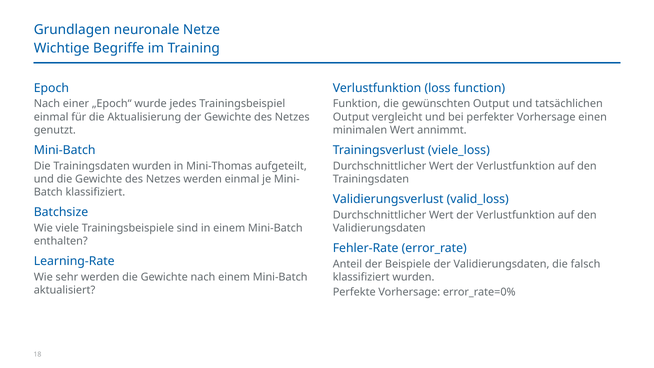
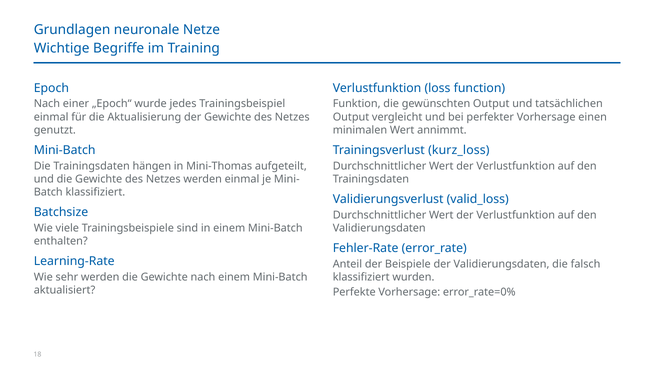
viele_loss: viele_loss -> kurz_loss (459, 150)
Trainingsdaten wurden: wurden -> hängen (152, 166)
